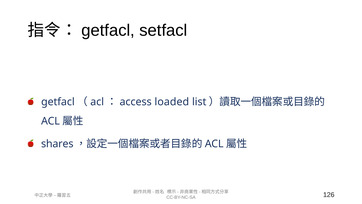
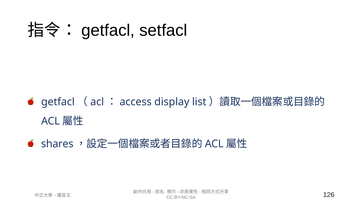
loaded: loaded -> display (172, 102)
